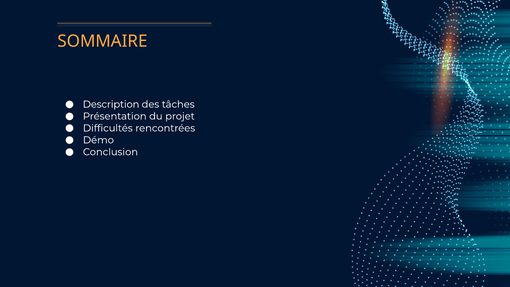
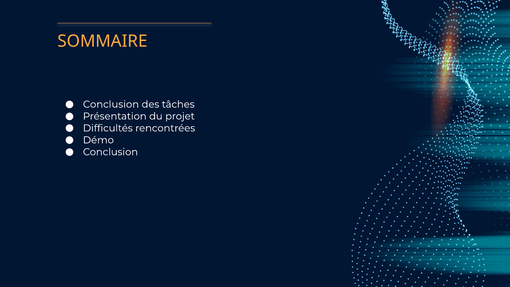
Description: Description -> Conclusion (111, 104)
